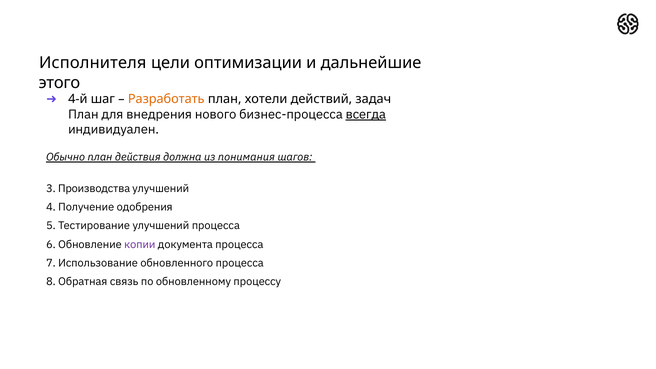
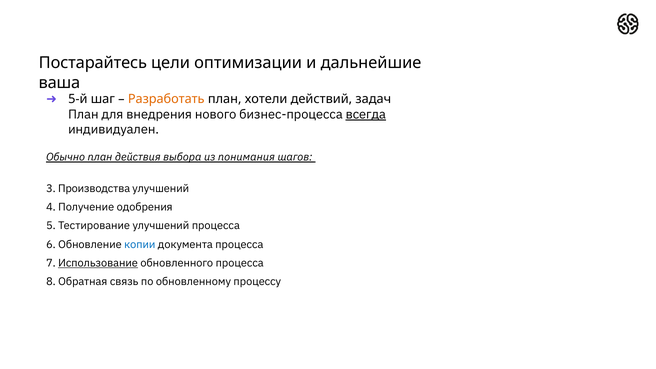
Исполнителя: Исполнителя -> Постарайтесь (93, 63)
этого: этого -> ваша (59, 83)
4-й: 4-й -> 5-й (78, 99)
должна: должна -> выбора (182, 157)
копии colour: purple -> blue (140, 244)
Использование underline: none -> present (98, 263)
